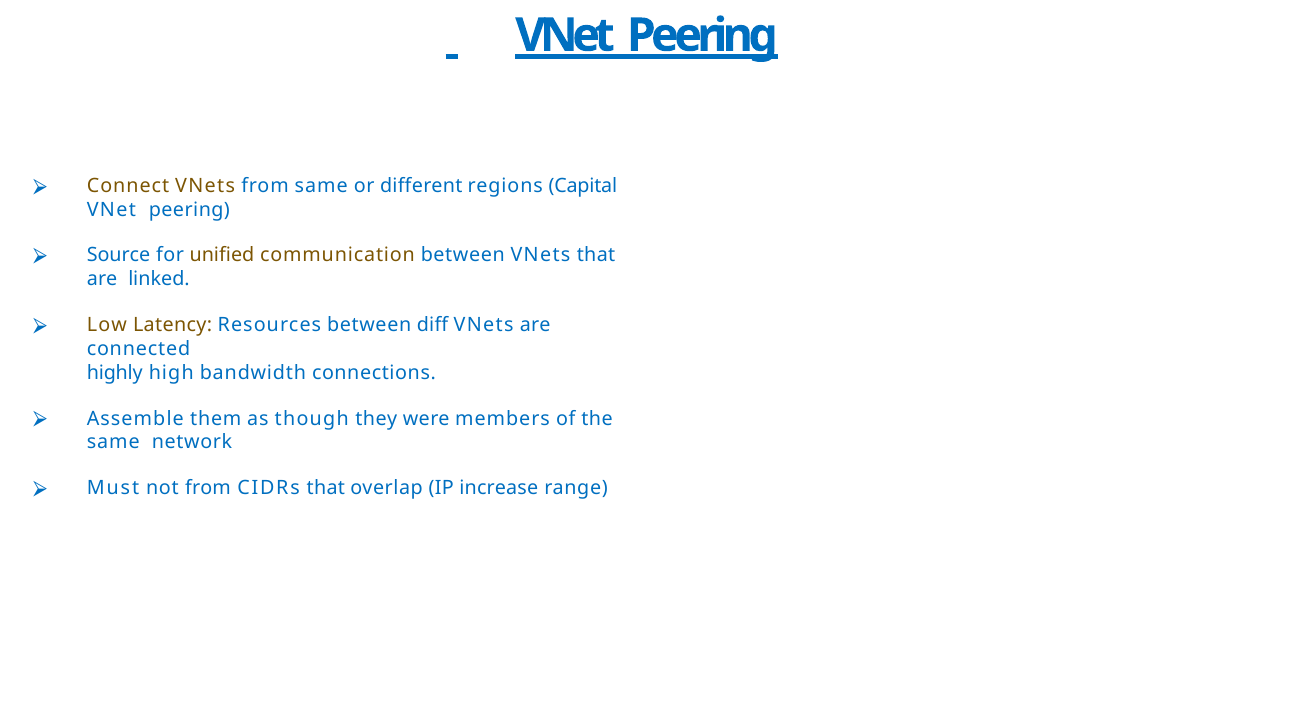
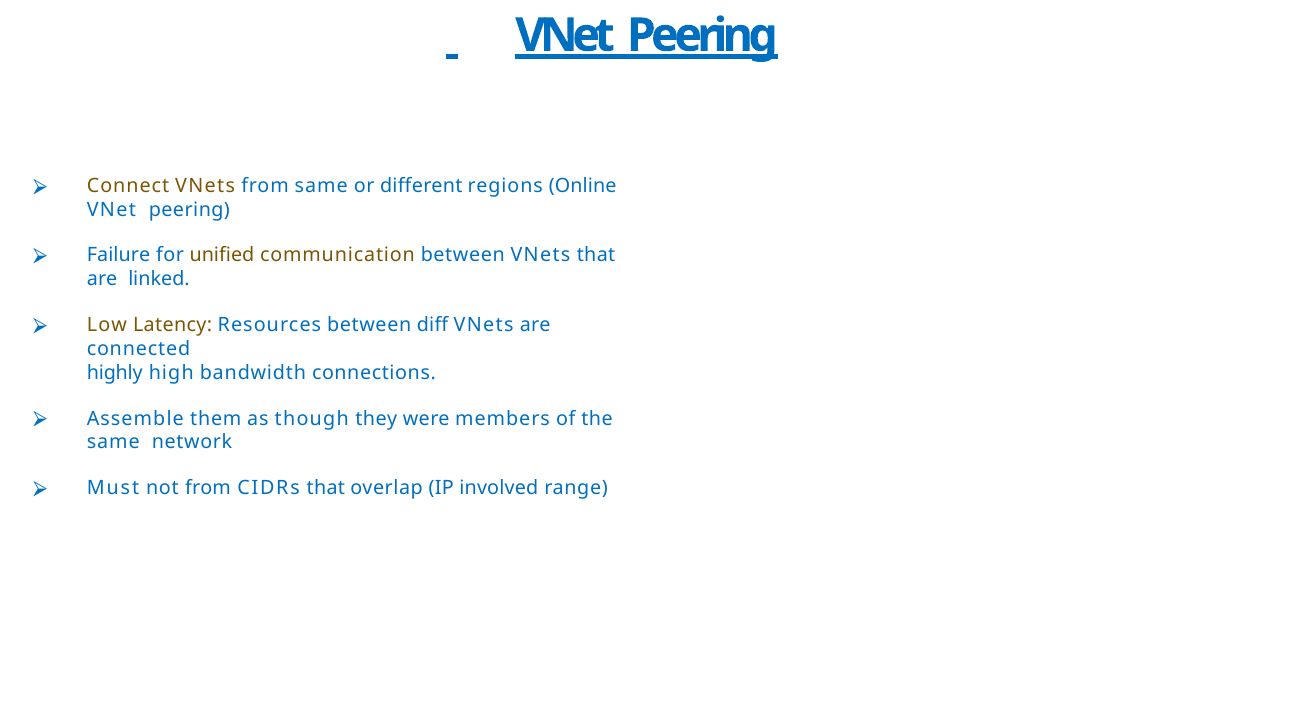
Capital: Capital -> Online (583, 186)
Source: Source -> Failure (118, 255)
increase: increase -> involved (499, 488)
